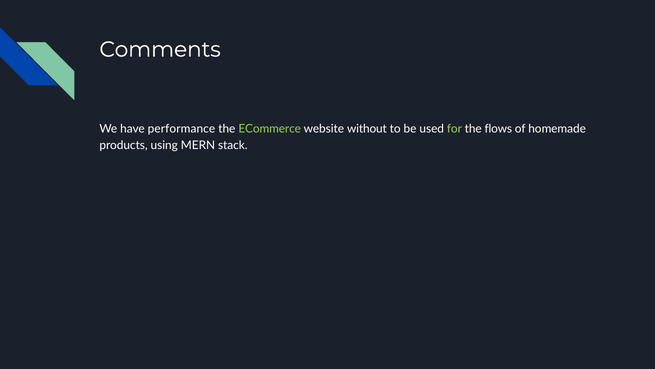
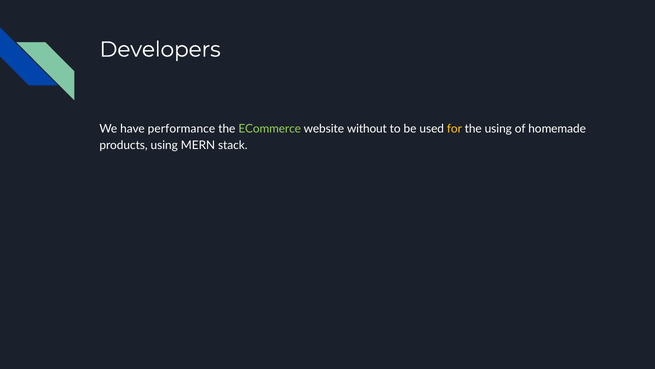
Comments: Comments -> Developers (160, 49)
for colour: light green -> yellow (454, 129)
the flows: flows -> using (498, 129)
